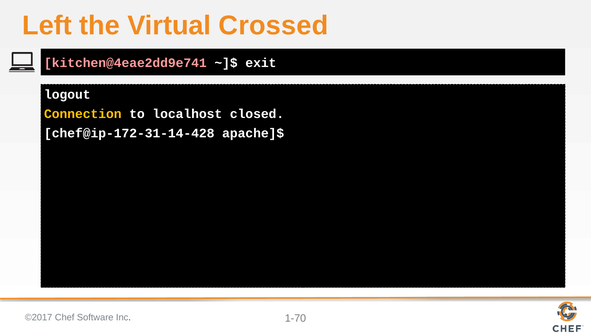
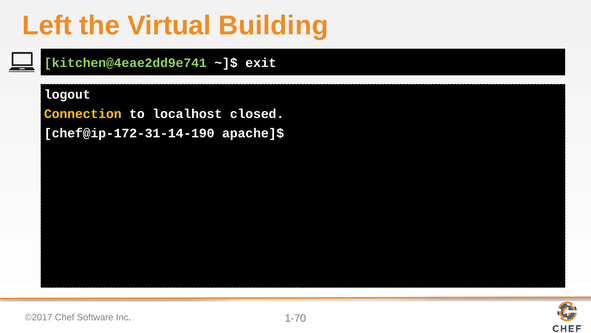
Crossed: Crossed -> Building (273, 26)
kitchen@4eae2dd9e741 colour: pink -> light green (125, 63)
chef@ip-172-31-14-428: chef@ip-172-31-14-428 -> chef@ip-172-31-14-190 (129, 133)
